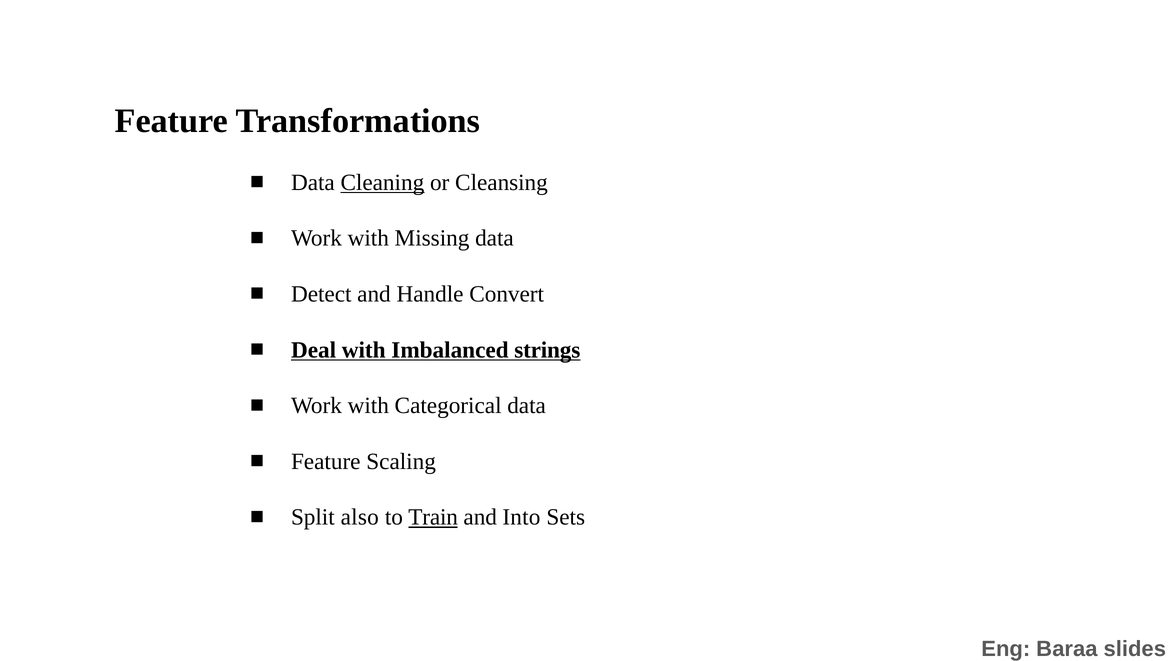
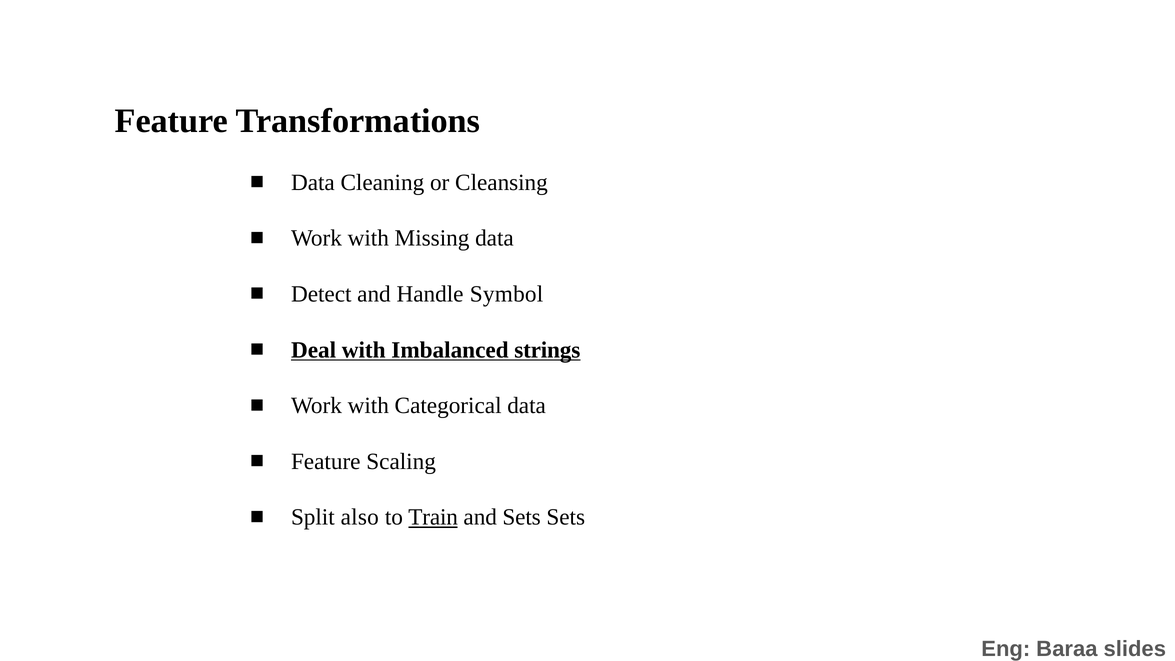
Cleaning underline: present -> none (382, 182)
Convert: Convert -> Symbol (507, 294)
and Into: Into -> Sets (522, 517)
